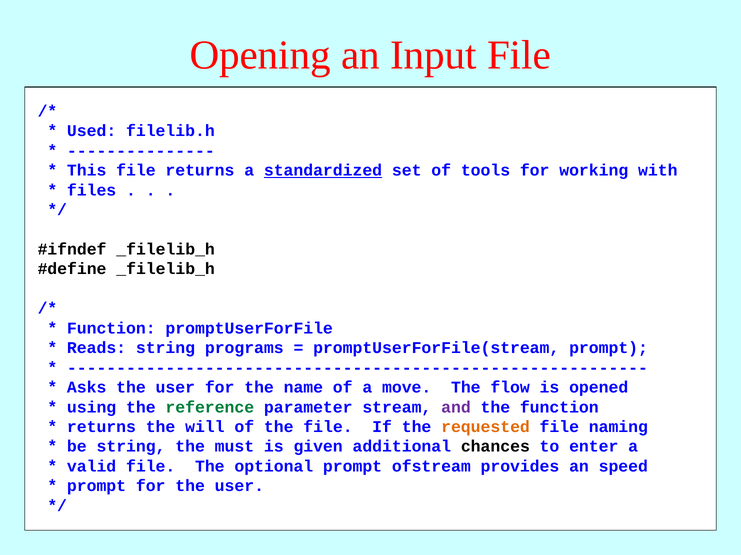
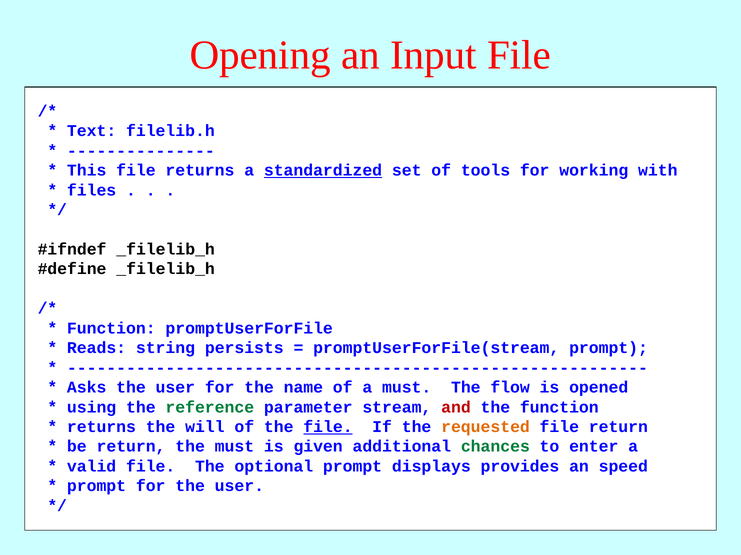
Used: Used -> Text (92, 131)
programs: programs -> persists (244, 348)
a move: move -> must (407, 388)
and colour: purple -> red (456, 408)
file underline: none -> present (328, 427)
file naming: naming -> return (618, 427)
be string: string -> return (131, 447)
chances colour: black -> green (495, 447)
ofstream: ofstream -> displays (431, 467)
